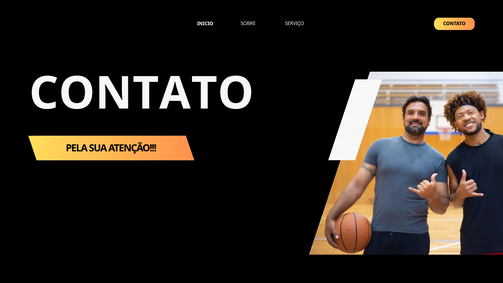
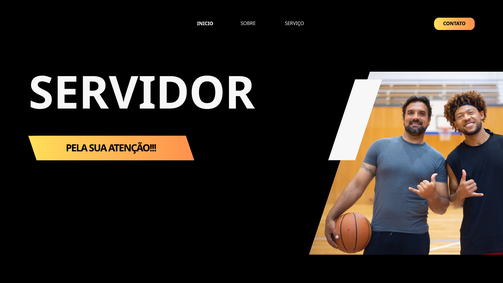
CONTATO: CONTATO -> SERVIDOR (142, 94)
